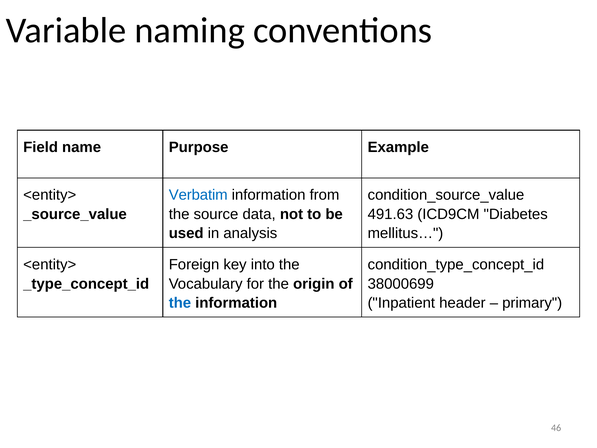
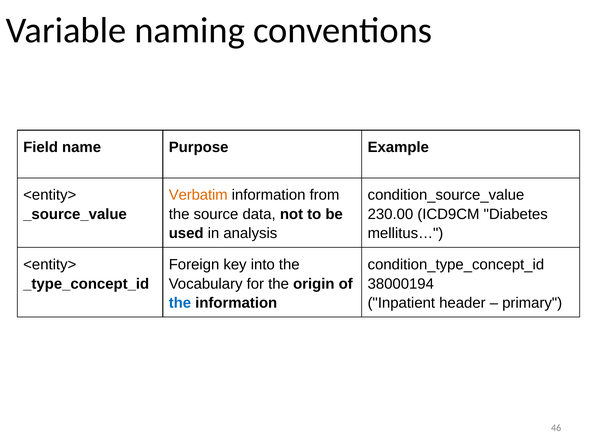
Verbatim colour: blue -> orange (198, 195)
491.63: 491.63 -> 230.00 (390, 214)
38000699: 38000699 -> 38000194 (401, 284)
